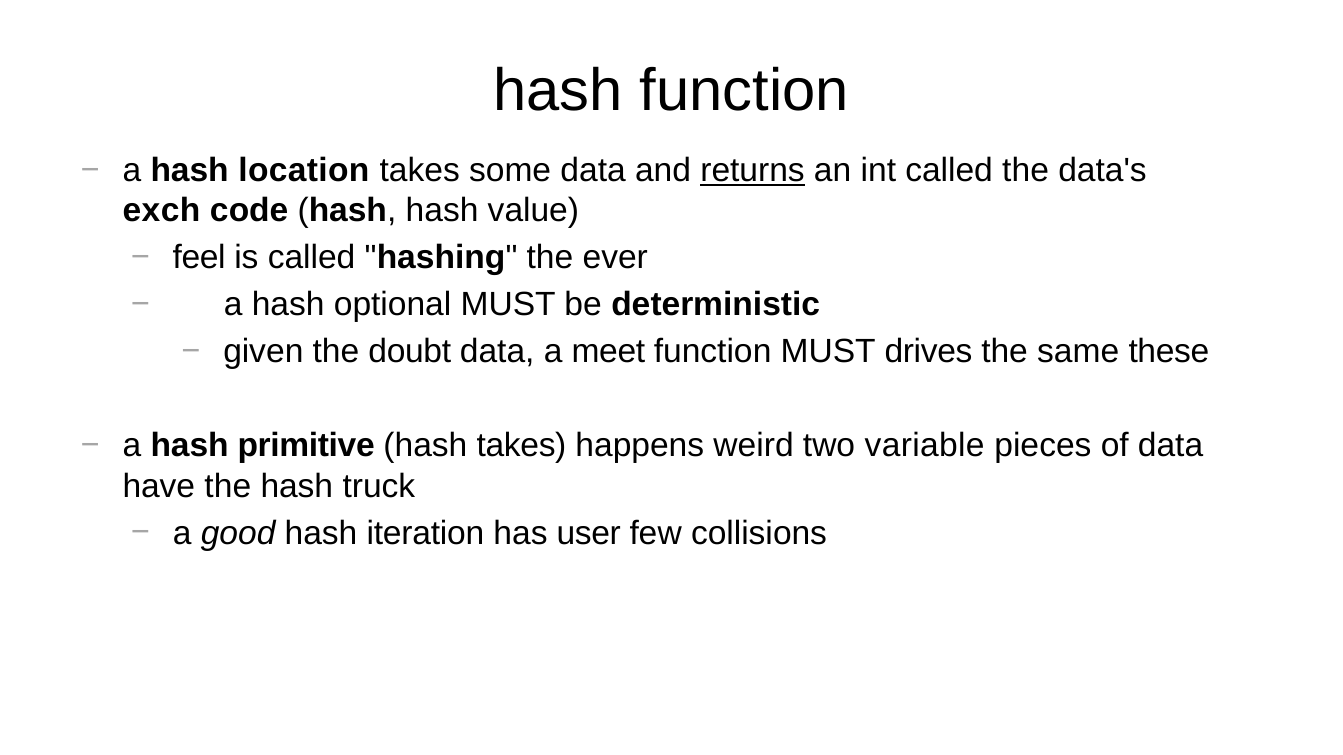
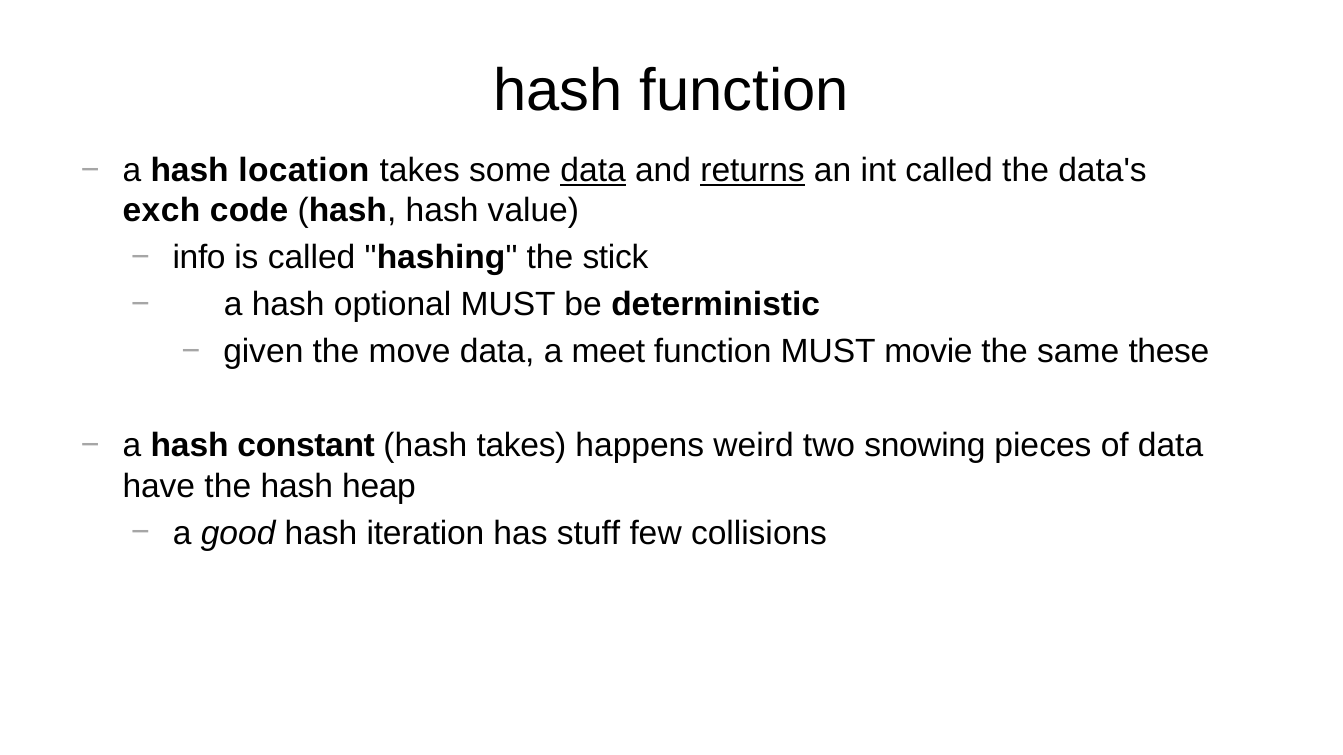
data underline: none -> present (593, 171)
feel: feel -> info (199, 258)
ever: ever -> stick (615, 258)
doubt: doubt -> move (410, 352)
drives: drives -> movie (928, 352)
primitive: primitive -> constant (306, 446)
variable: variable -> snowing (925, 446)
truck: truck -> heap (379, 486)
user: user -> stuff (589, 533)
